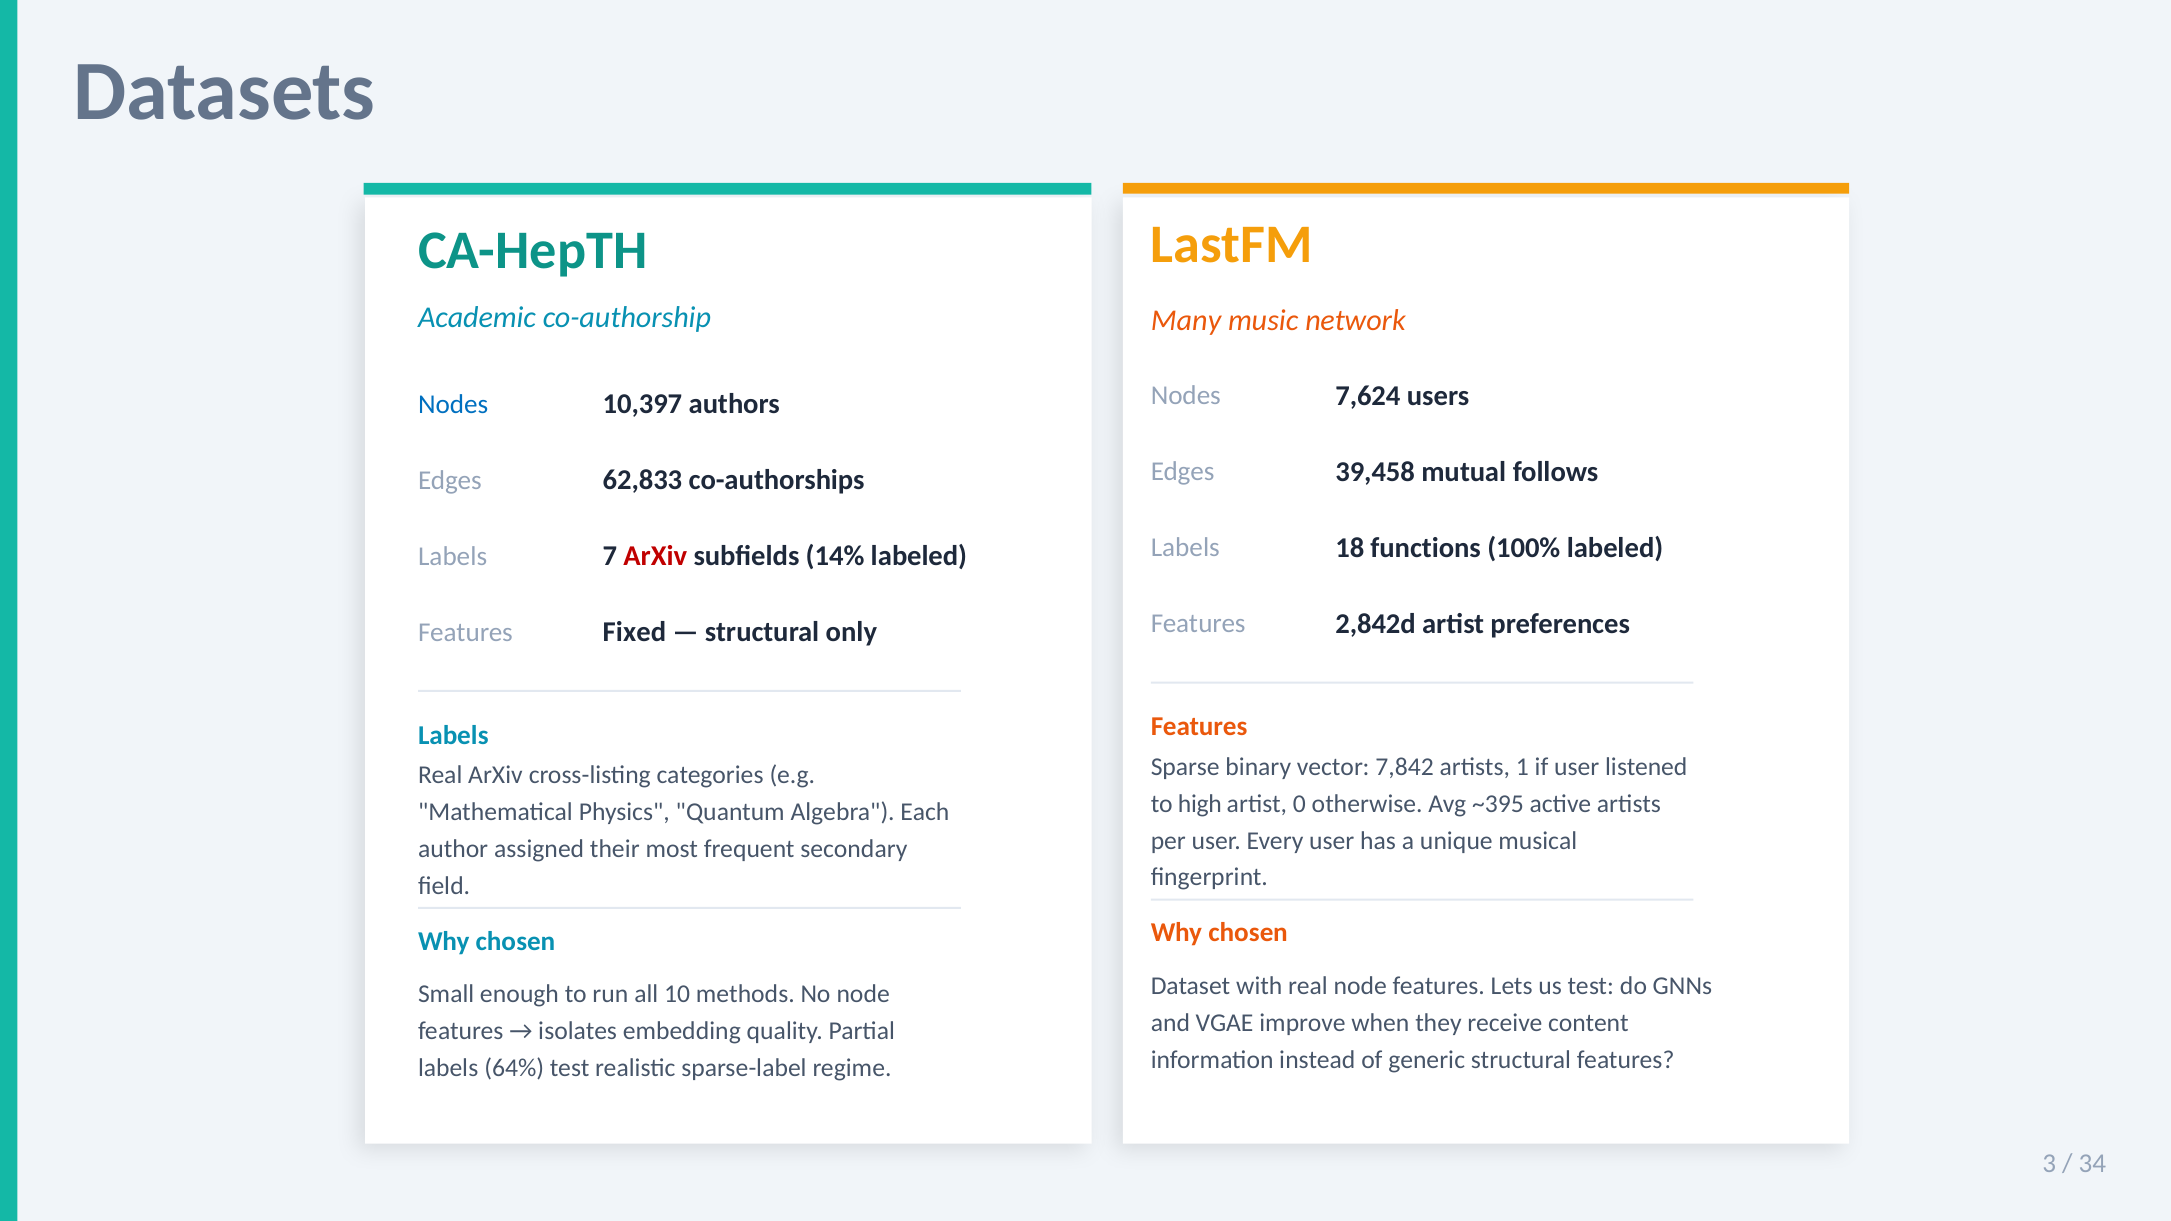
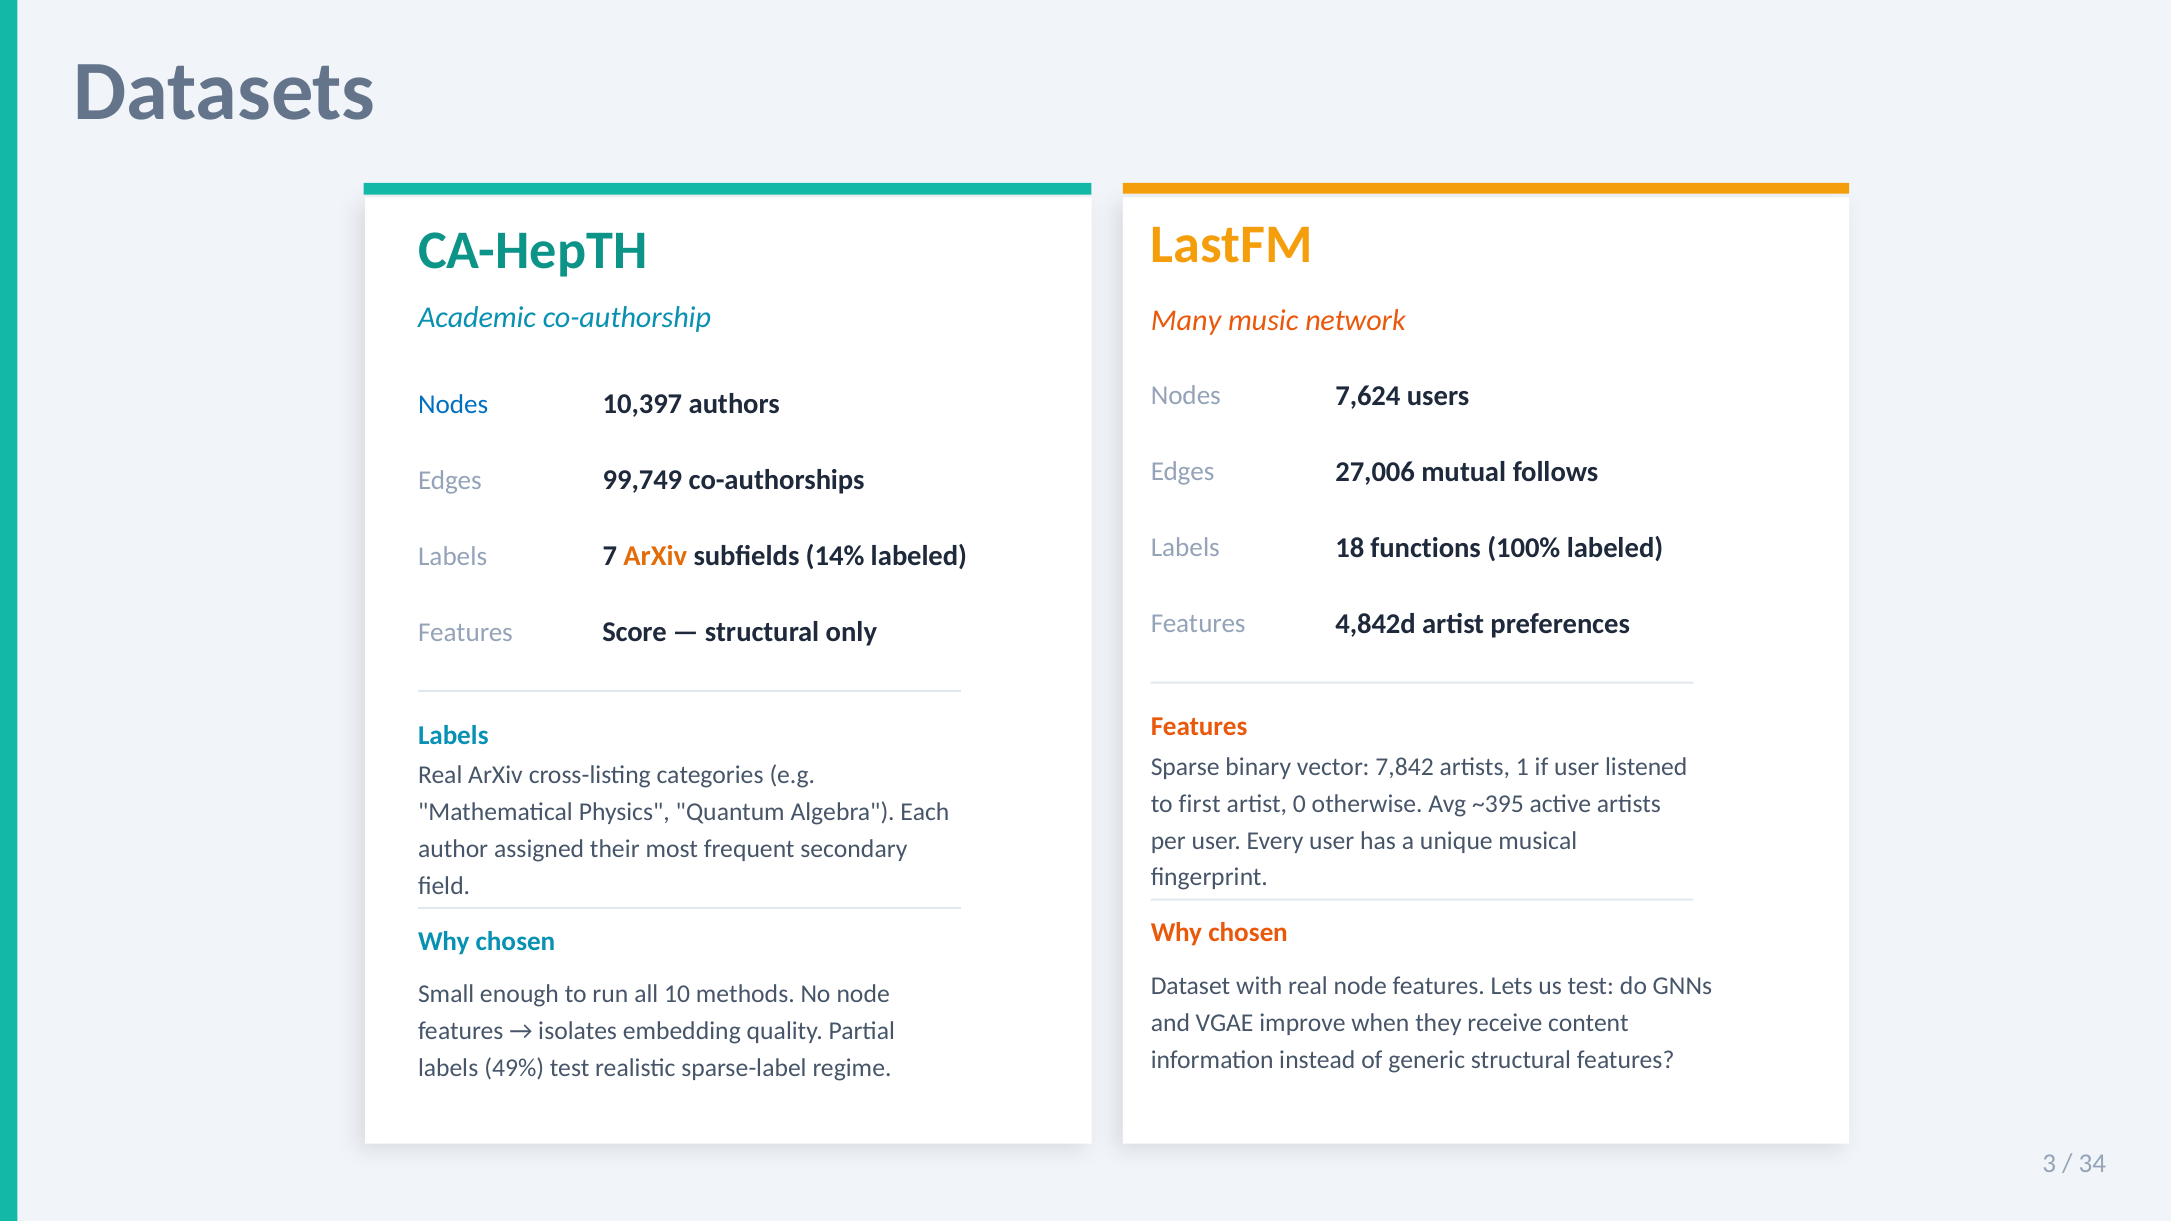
39,458: 39,458 -> 27,006 (1375, 472)
62,833: 62,833 -> 99,749 (642, 480)
ArXiv colour: red -> orange (655, 556)
2,842d: 2,842d -> 4,842d (1376, 624)
Fixed: Fixed -> Score (635, 632)
high: high -> first (1200, 804)
64%: 64% -> 49% (514, 1068)
